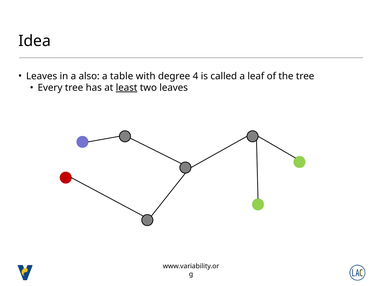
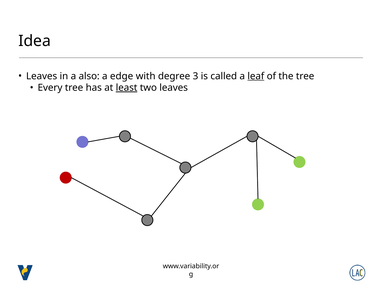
table: table -> edge (122, 76)
4: 4 -> 3 (195, 76)
leaf underline: none -> present (256, 76)
